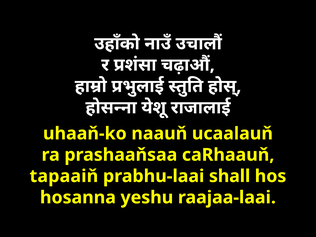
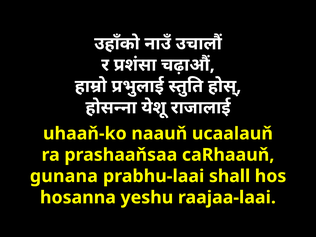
tapaaiň: tapaaiň -> gunana (64, 176)
